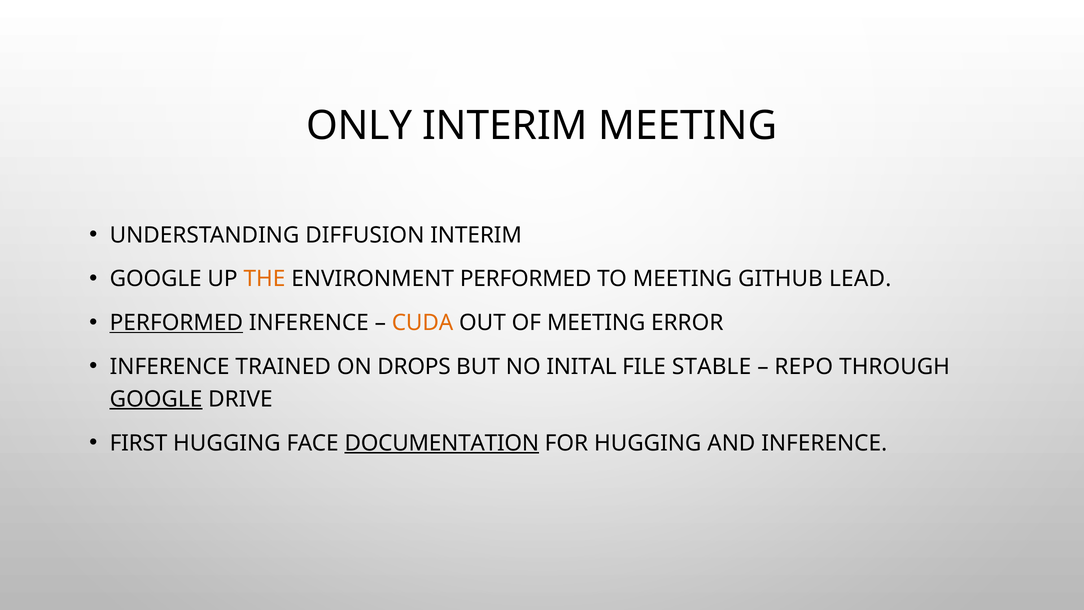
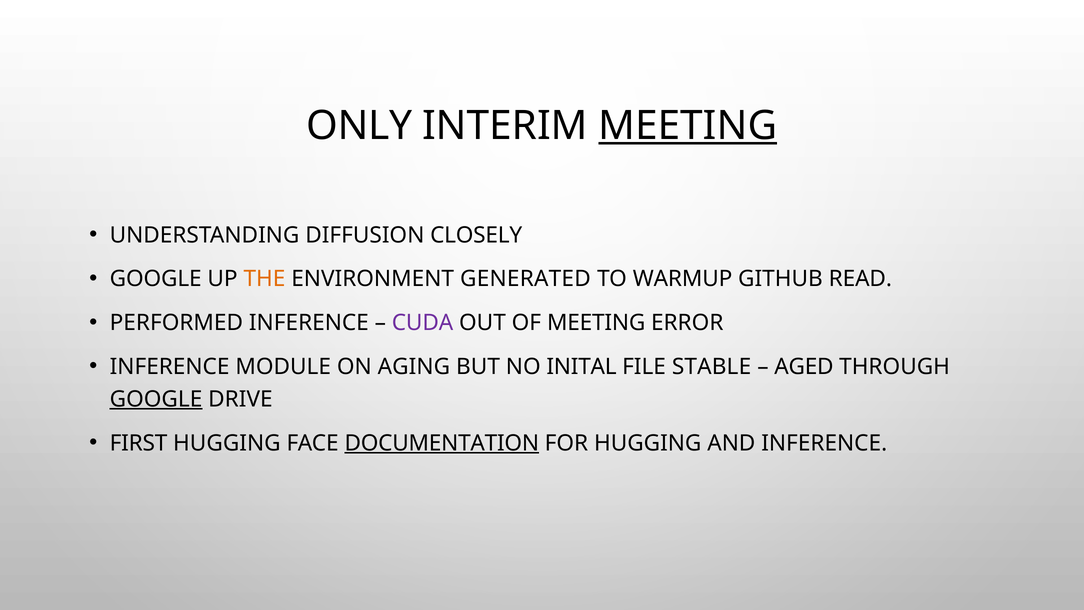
MEETING underline: none -> present (688, 126)
DIFFUSION INTERIM: INTERIM -> CLOSELY (476, 235)
ENVIRONMENT PERFORMED: PERFORMED -> GENERATED (525, 279)
TO MEETING: MEETING -> WARMUP (683, 279)
LEAD: LEAD -> READ (860, 279)
PERFORMED underline: present -> none (176, 323)
CUDA colour: orange -> purple (423, 323)
TRAINED: TRAINED -> MODULE (283, 367)
DROPS: DROPS -> AGING (414, 367)
REPO: REPO -> AGED (804, 367)
